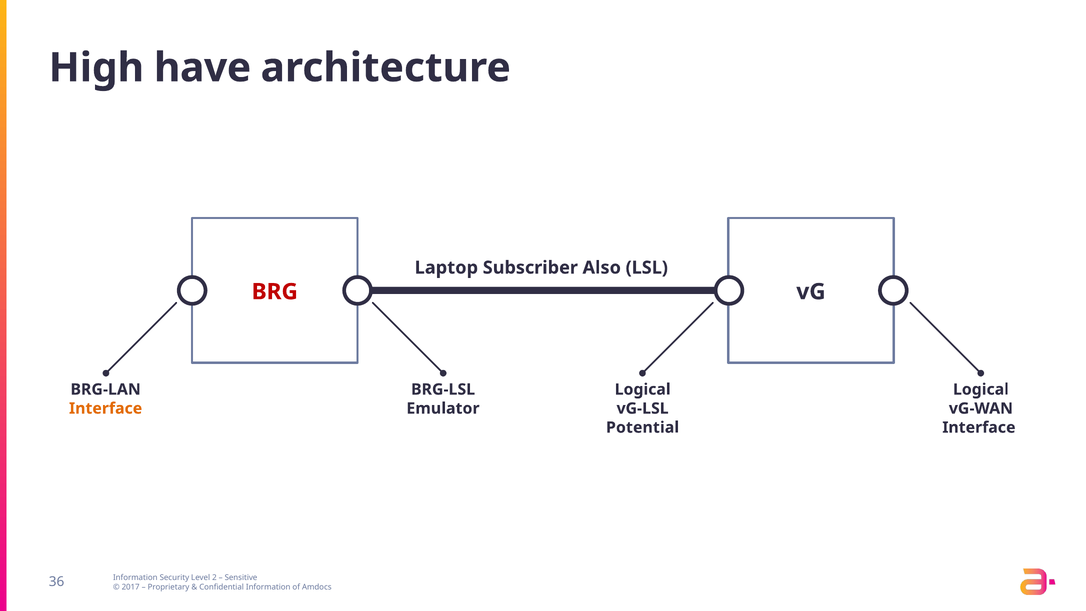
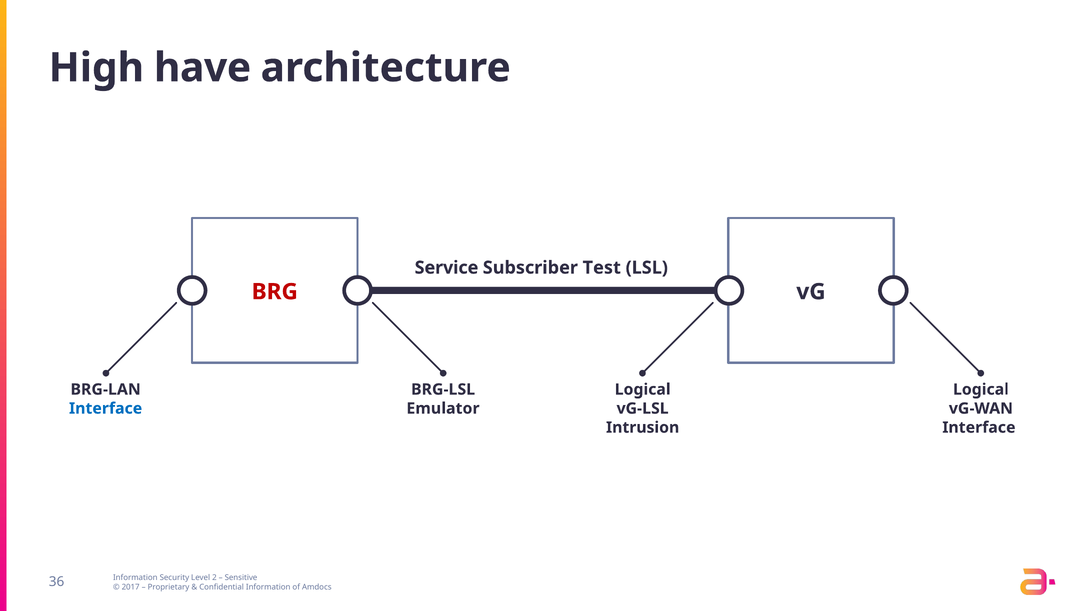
Laptop: Laptop -> Service (446, 268)
Also: Also -> Test (602, 268)
Interface colour: orange -> blue (106, 408)
Potential: Potential -> Intrusion (643, 427)
